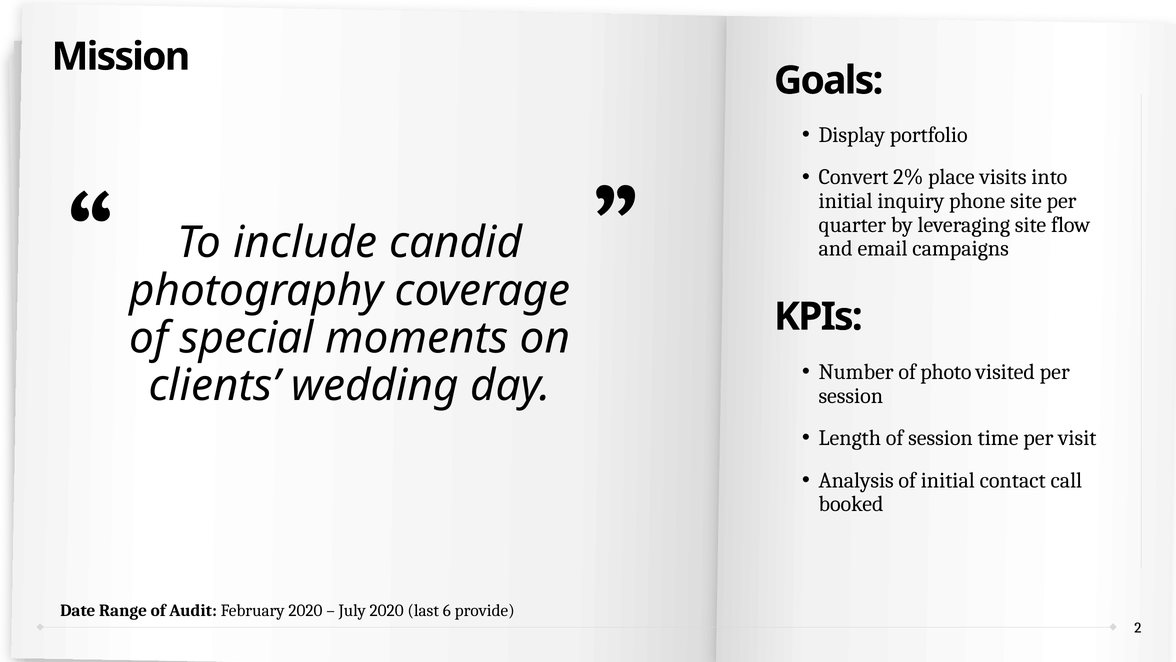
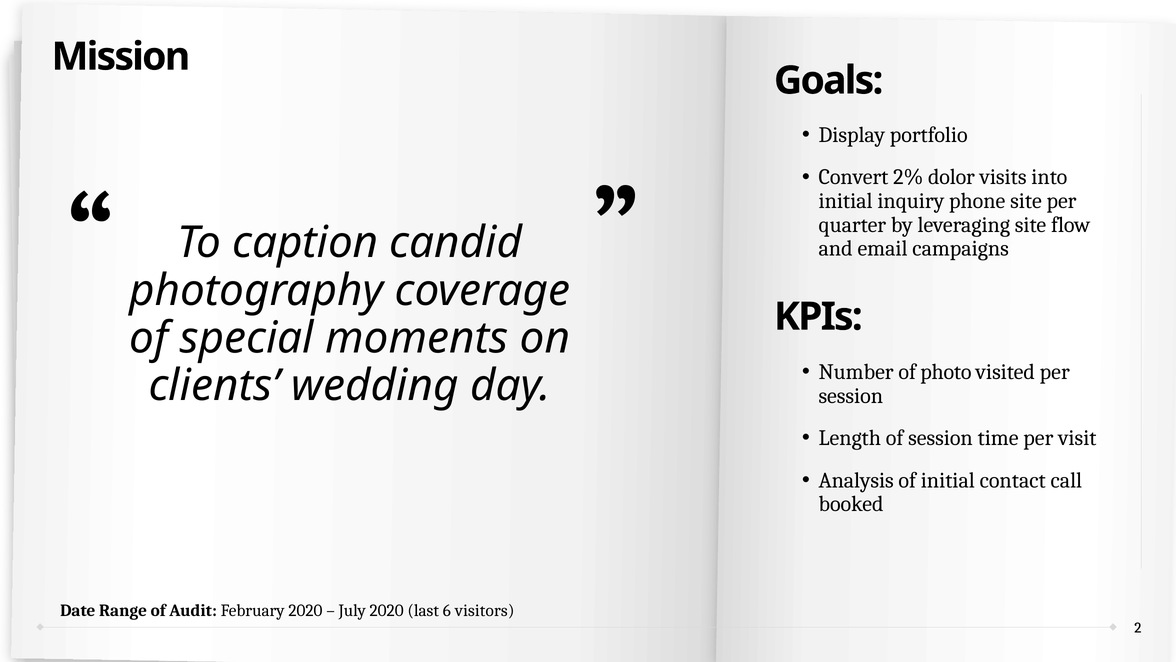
place: place -> dolor (951, 177)
include: include -> caption (305, 243)
provide: provide -> visitors (485, 610)
